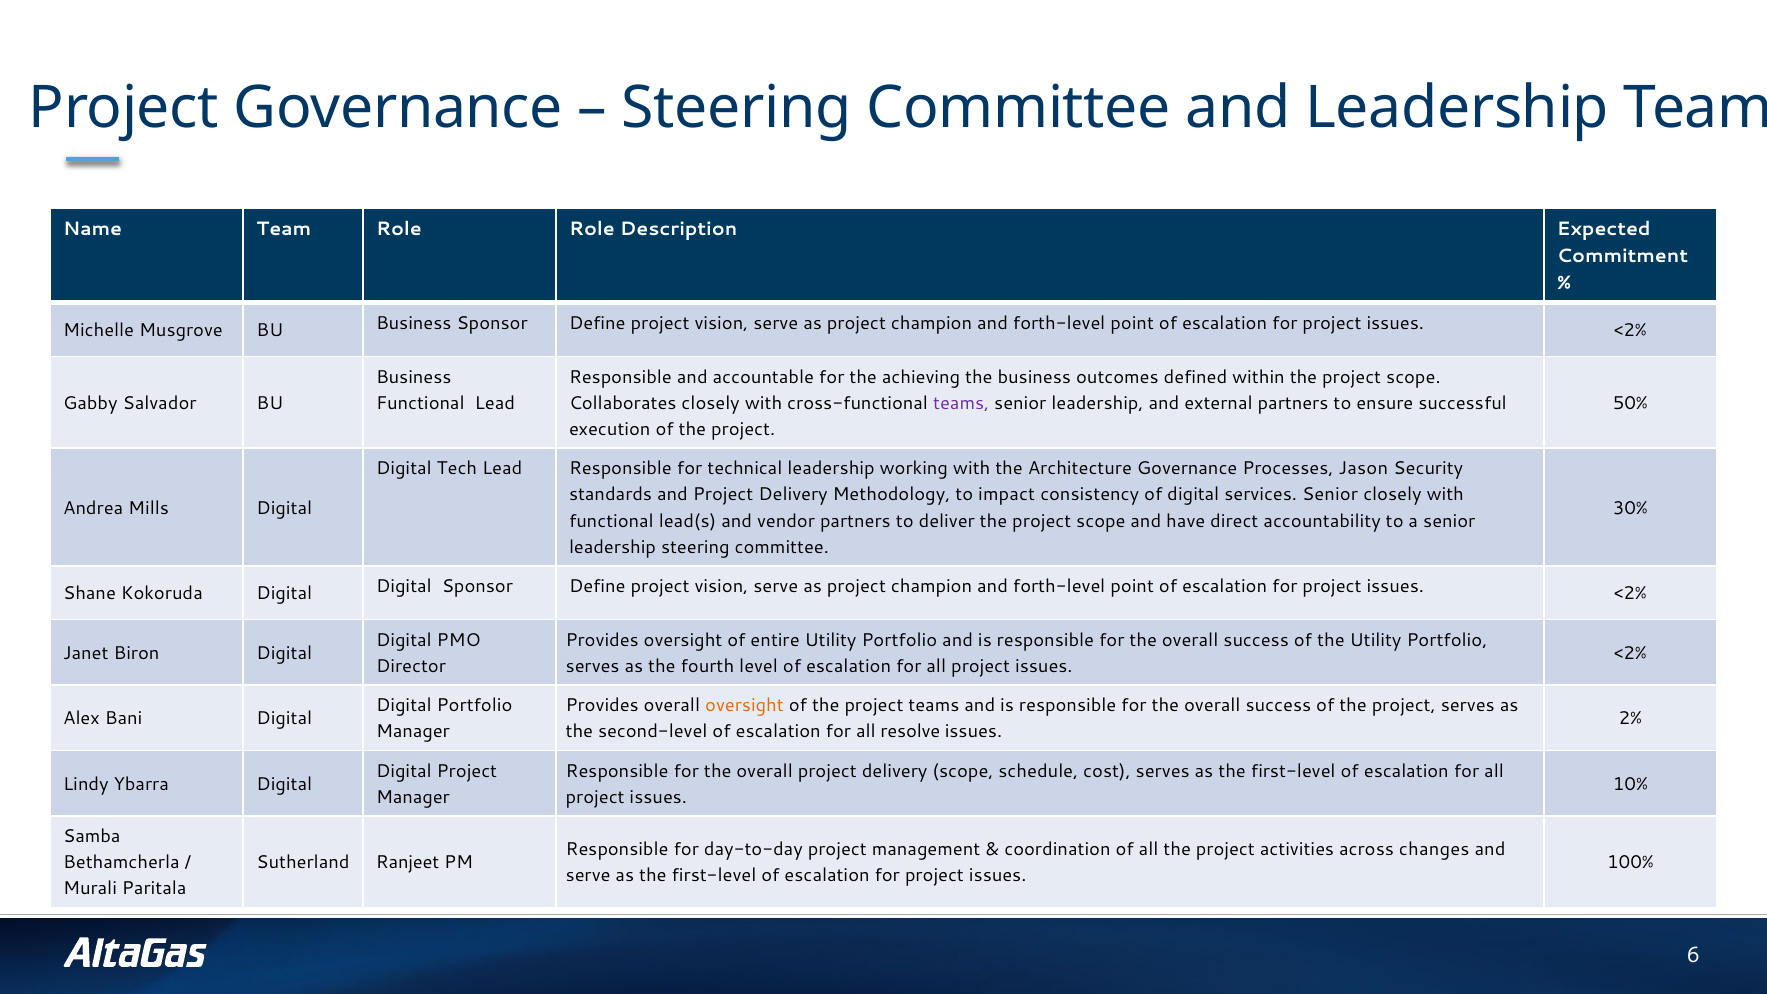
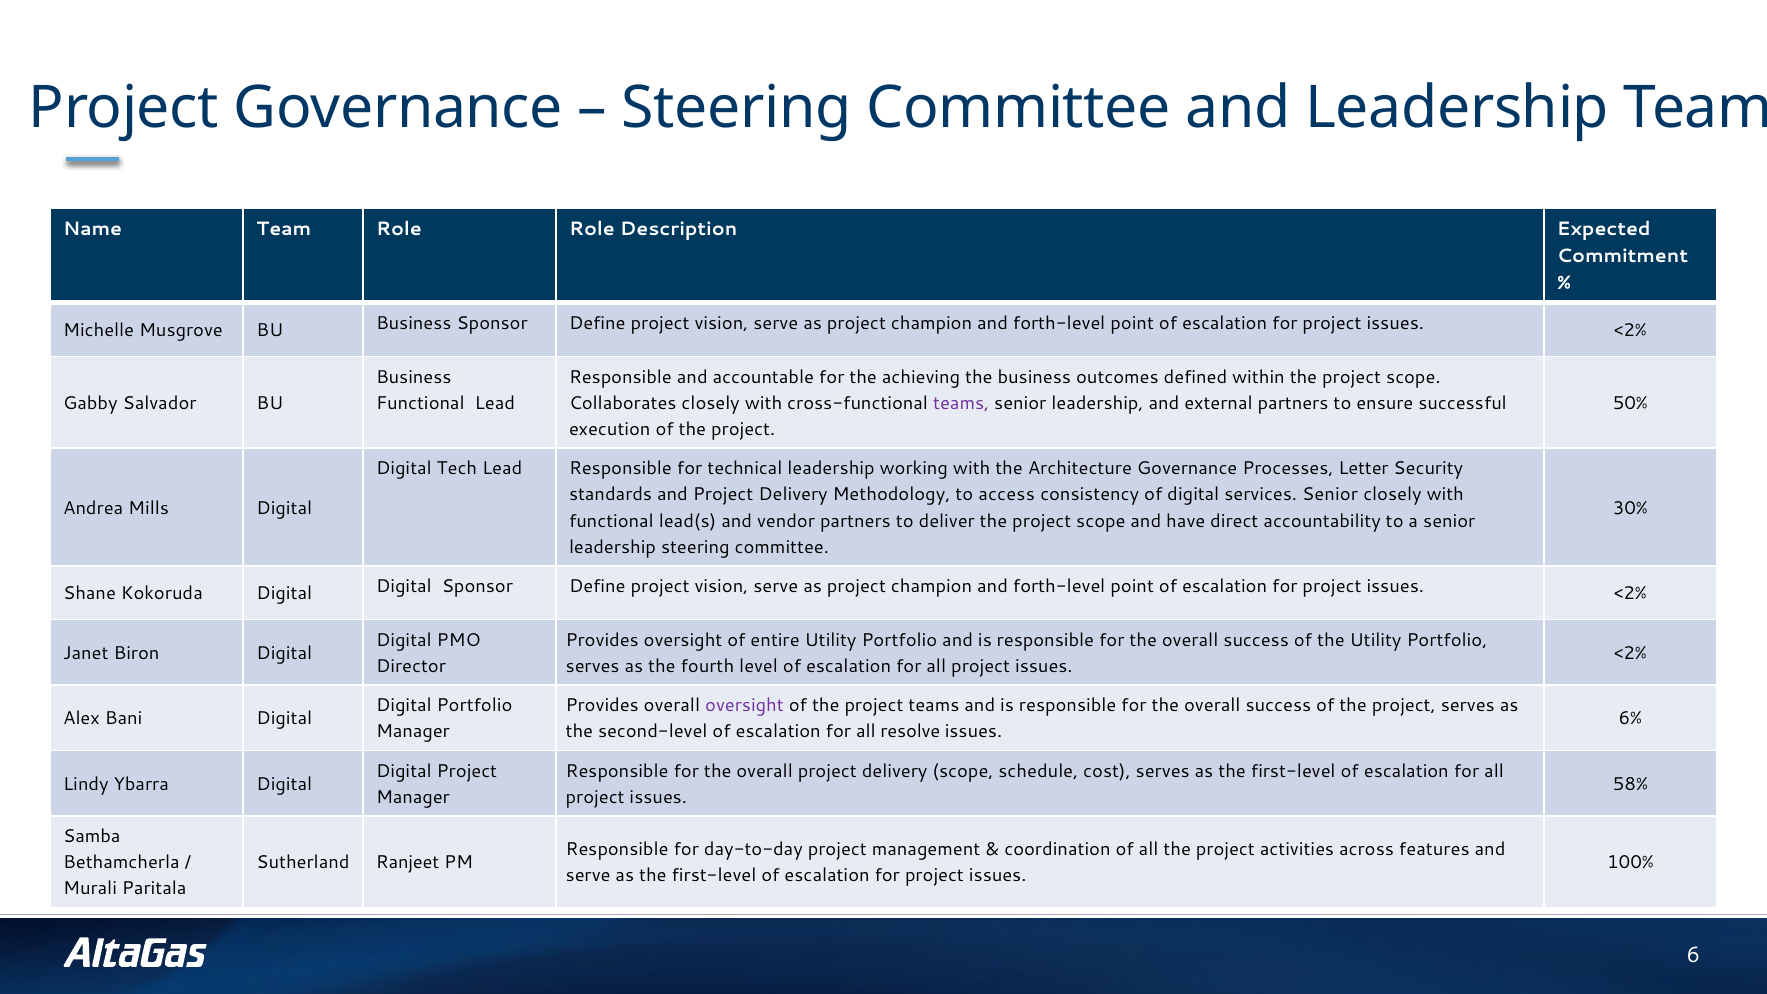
Jason: Jason -> Letter (1364, 469)
impact: impact -> access (1007, 495)
oversight colour: orange -> purple (745, 706)
2%: 2% -> 6% (1630, 719)
10%: 10% -> 58% (1630, 784)
changes: changes -> features (1434, 850)
